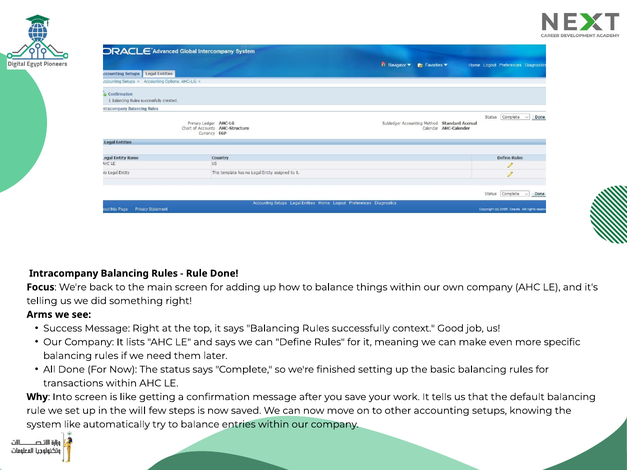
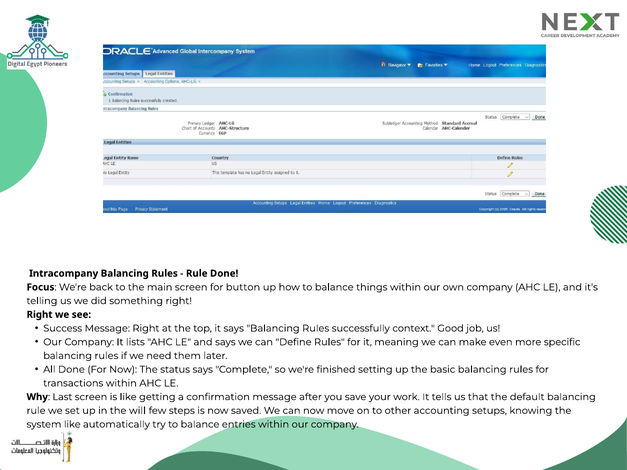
adding: adding -> button (243, 287)
Arms: Arms -> Right (40, 315)
Into: Into -> Last (62, 397)
